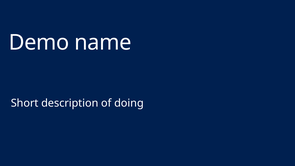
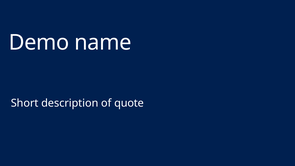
doing: doing -> quote (129, 103)
